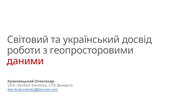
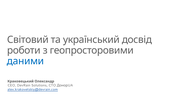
даними colour: red -> blue (25, 61)
